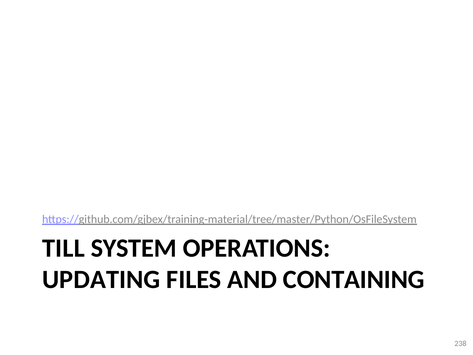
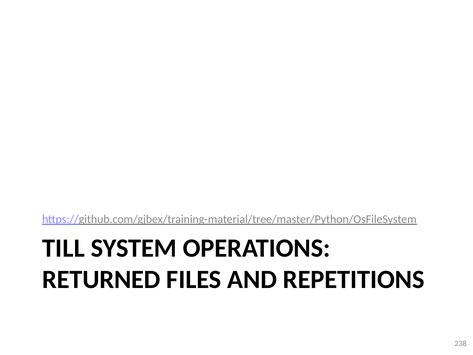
UPDATING: UPDATING -> RETURNED (101, 279)
CONTAINING: CONTAINING -> REPETITIONS (354, 279)
